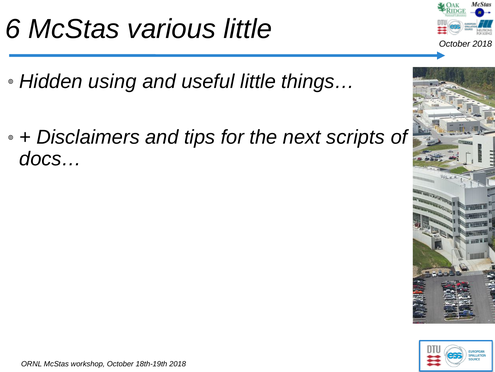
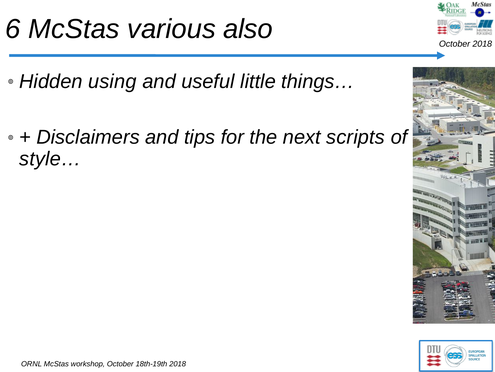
various little: little -> also (248, 29)
docs…: docs… -> style… (50, 159)
